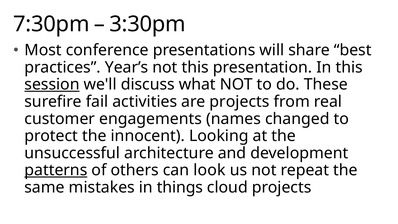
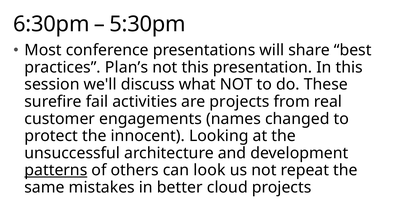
7:30pm: 7:30pm -> 6:30pm (51, 24)
3:30pm: 3:30pm -> 5:30pm (147, 24)
Year’s: Year’s -> Plan’s (127, 67)
session underline: present -> none (52, 84)
things: things -> better (180, 187)
